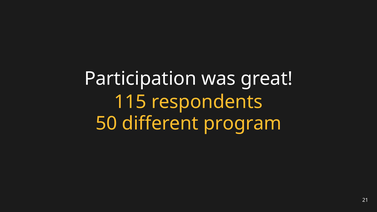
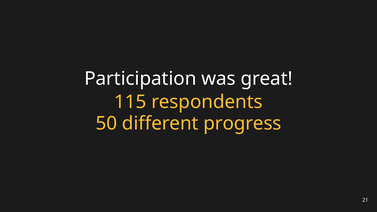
program: program -> progress (242, 123)
